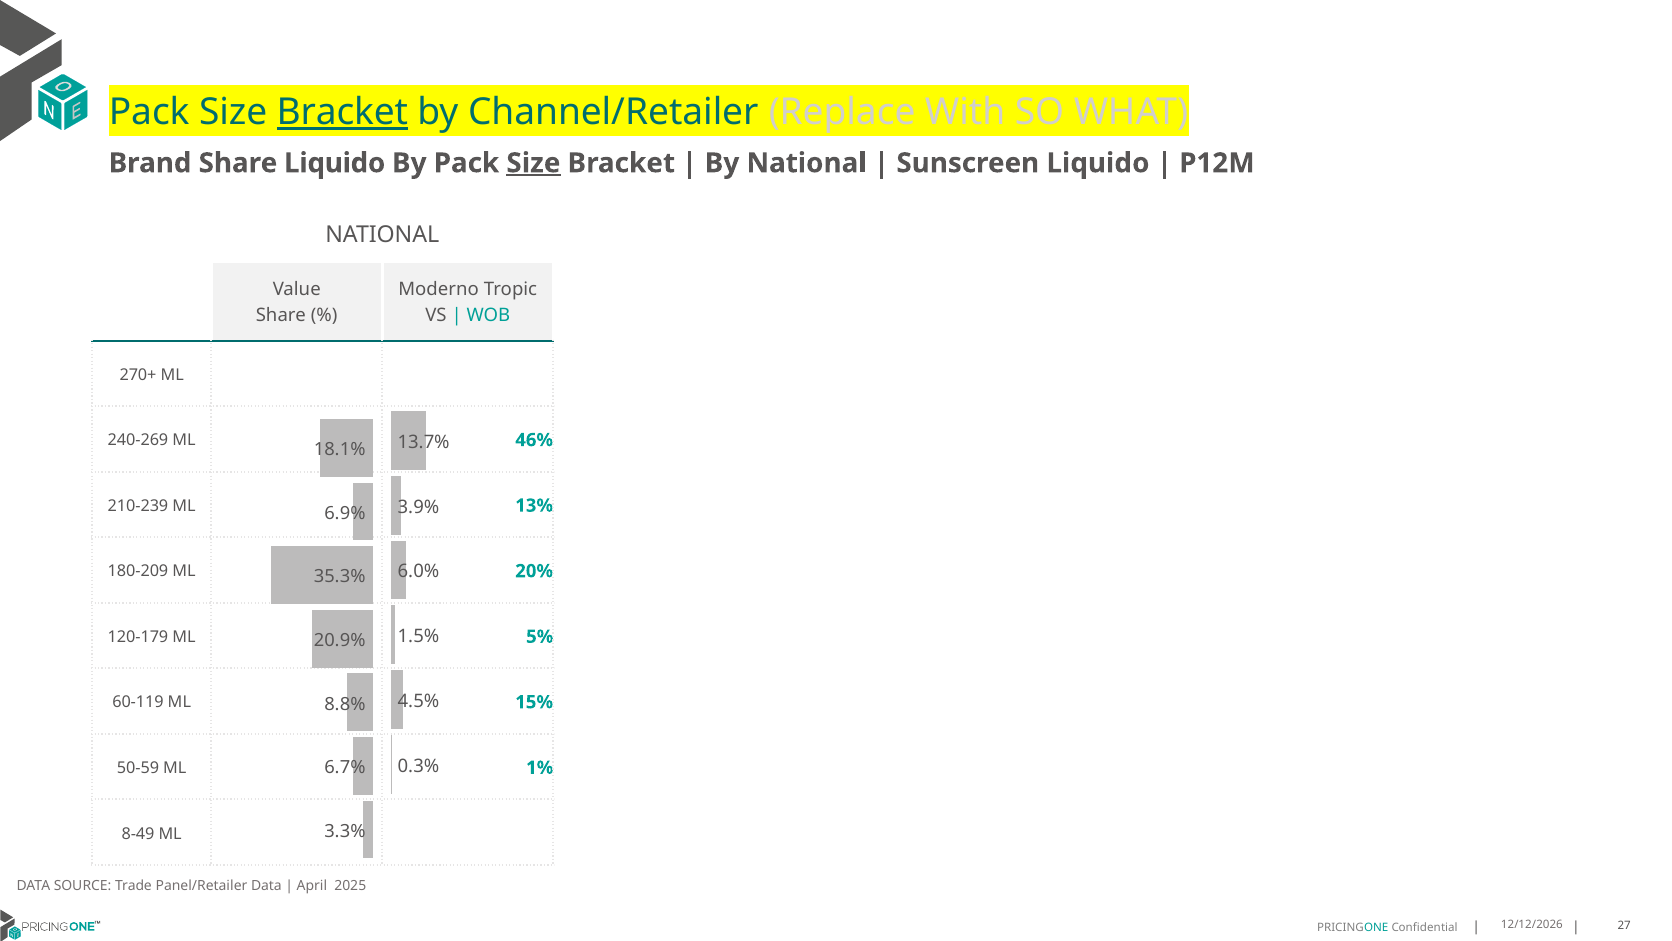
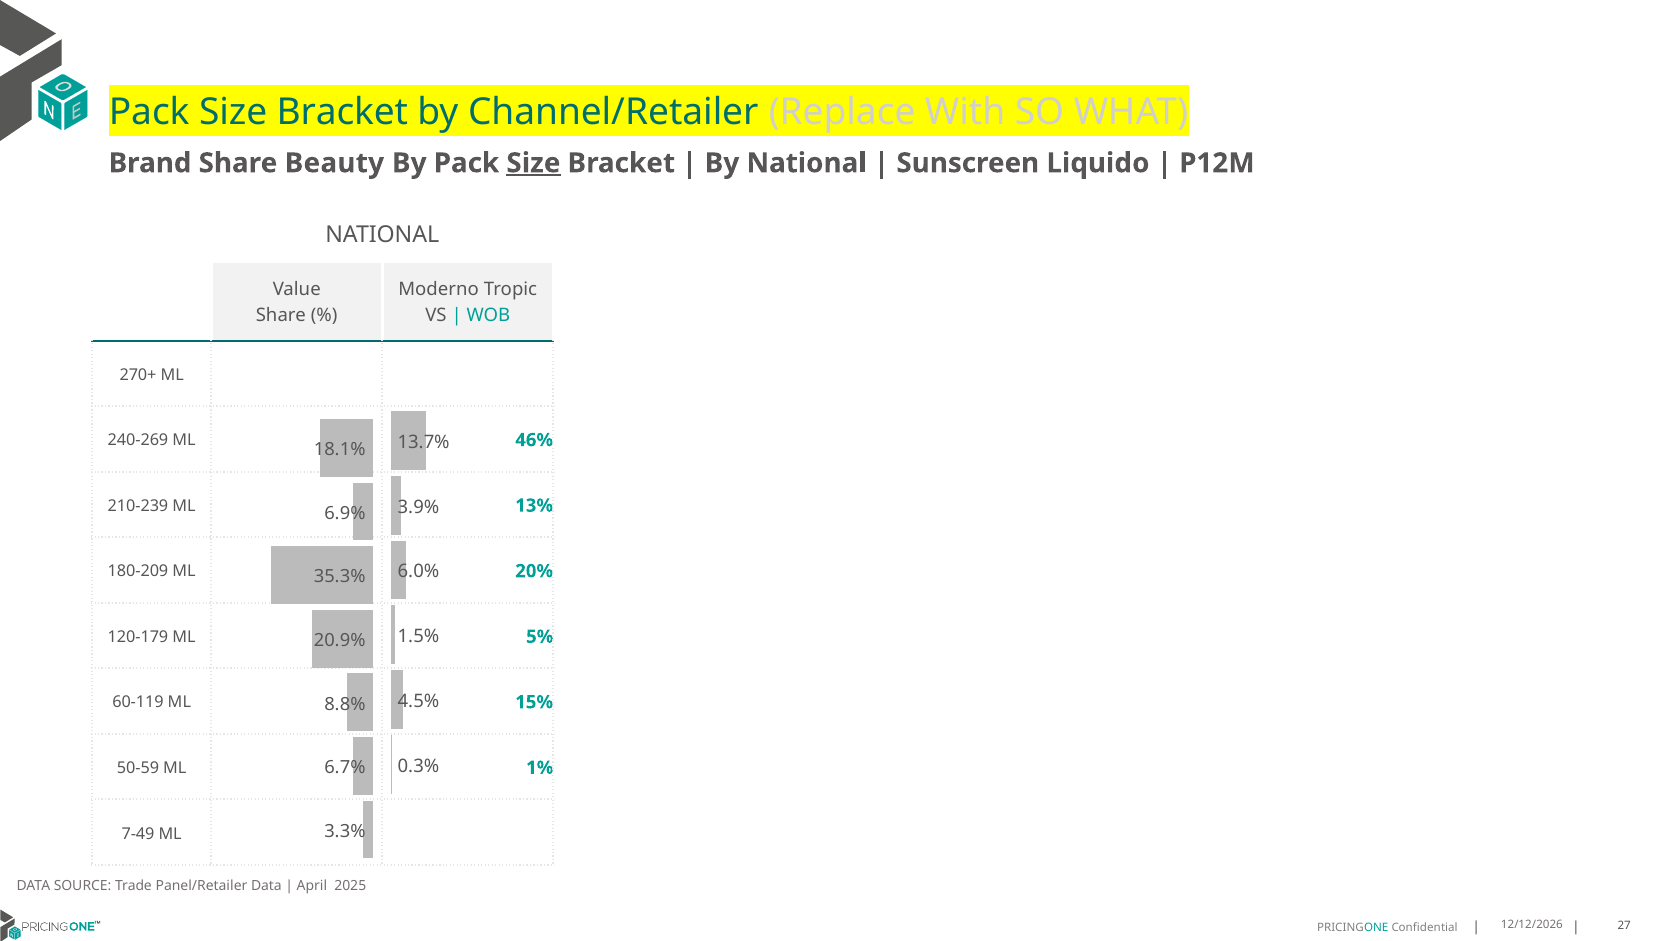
Bracket underline: present -> none (342, 112)
Share Liquido: Liquido -> Beauty (334, 163)
8-49: 8-49 -> 7-49 (138, 833)
